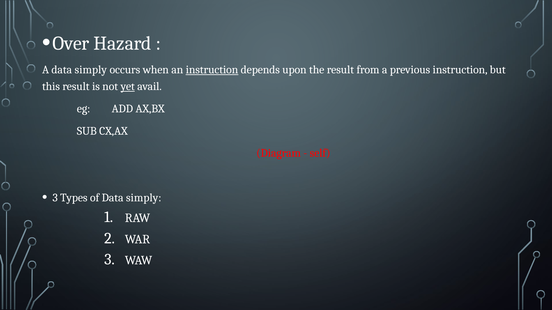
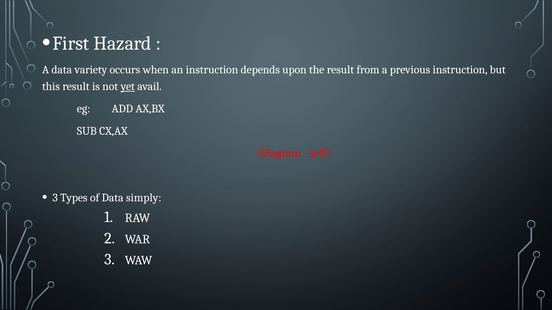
Over: Over -> First (71, 43)
A data simply: simply -> variety (91, 70)
instruction underline: present -> none (212, 70)
